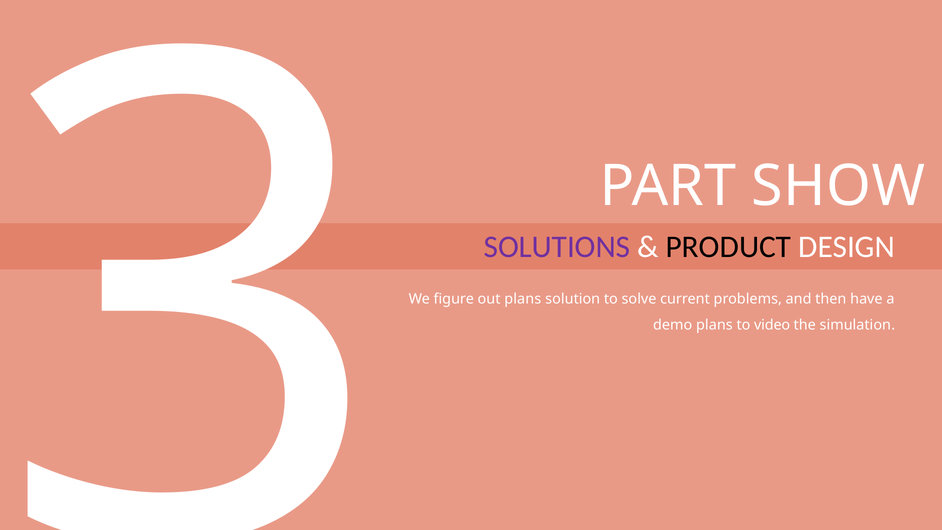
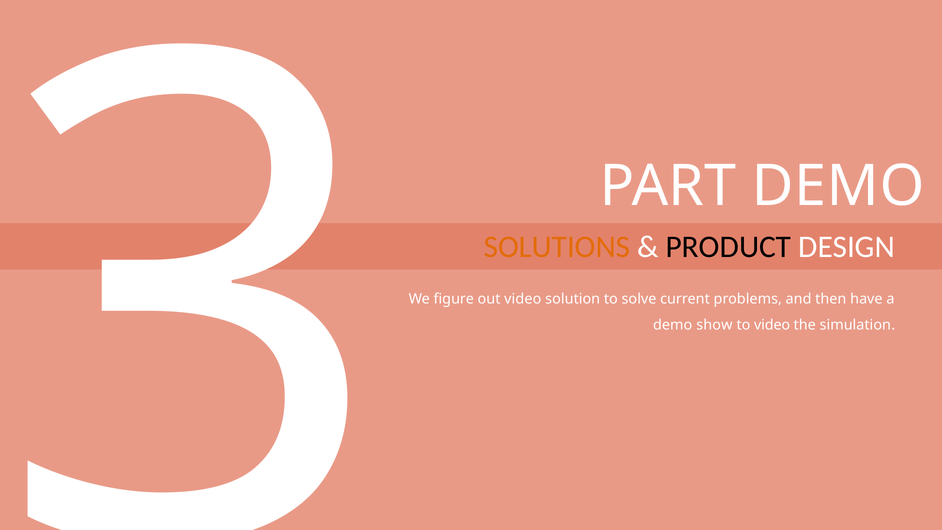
SOLUTIONS colour: purple -> orange (557, 247)
PART SHOW: SHOW -> DEMO (838, 186)
out plans: plans -> video (523, 299)
demo plans: plans -> show (714, 325)
